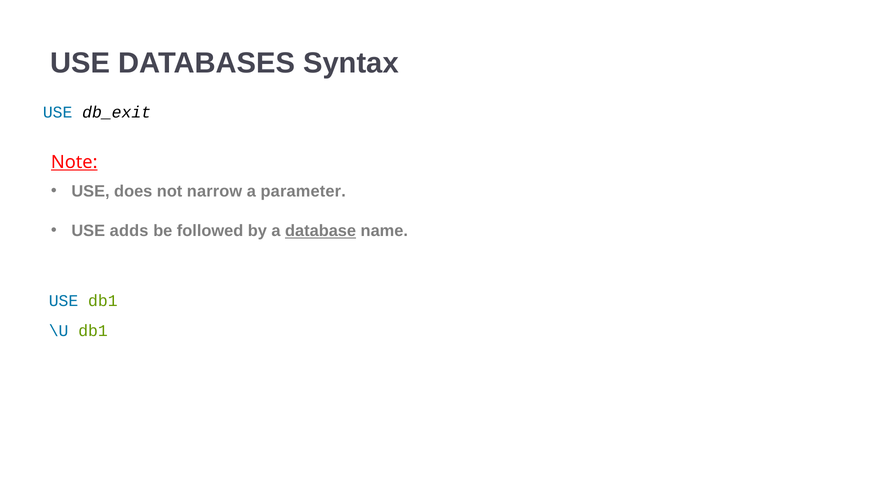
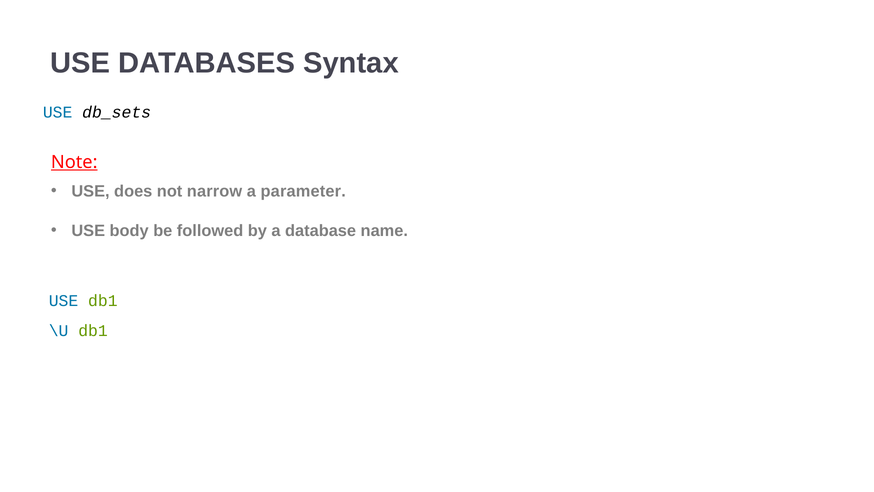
db_exit: db_exit -> db_sets (117, 112)
adds: adds -> body (129, 231)
database underline: present -> none (321, 231)
